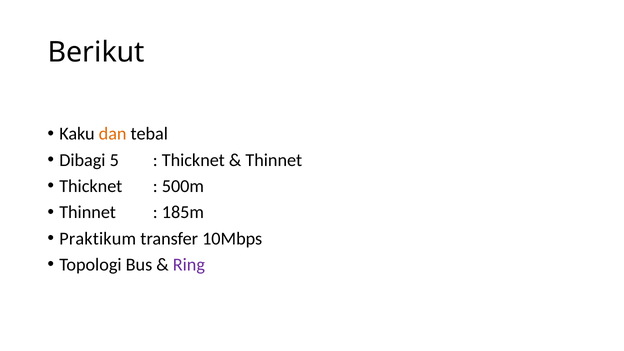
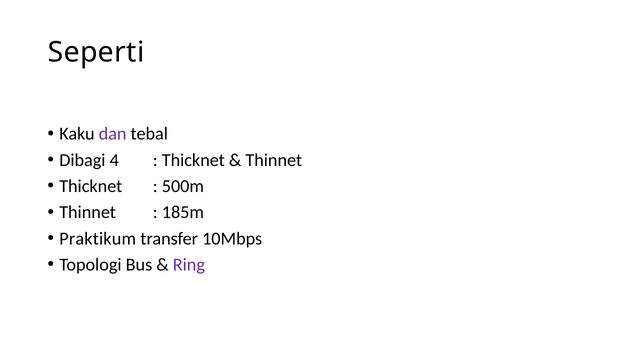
Berikut: Berikut -> Seperti (96, 52)
dan colour: orange -> purple (113, 134)
5: 5 -> 4 (114, 160)
